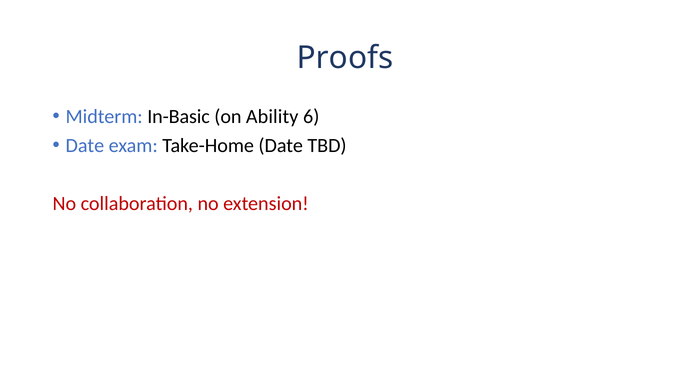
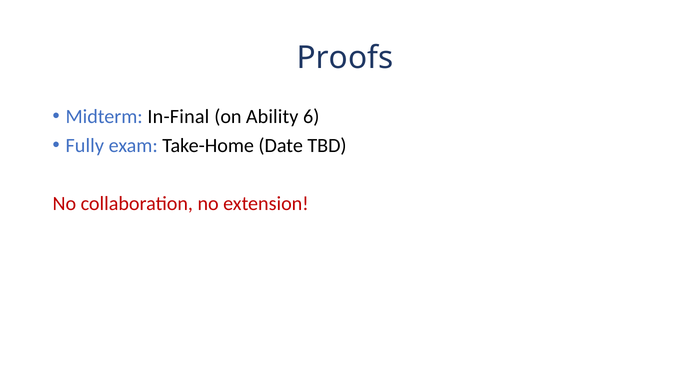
In-Basic: In-Basic -> In-Final (178, 117)
Date: Date -> Fully (85, 146)
